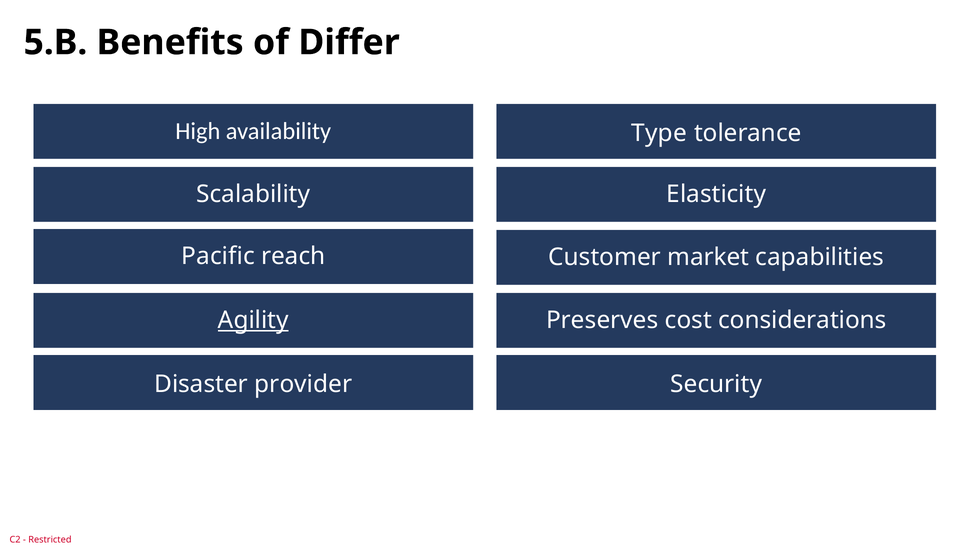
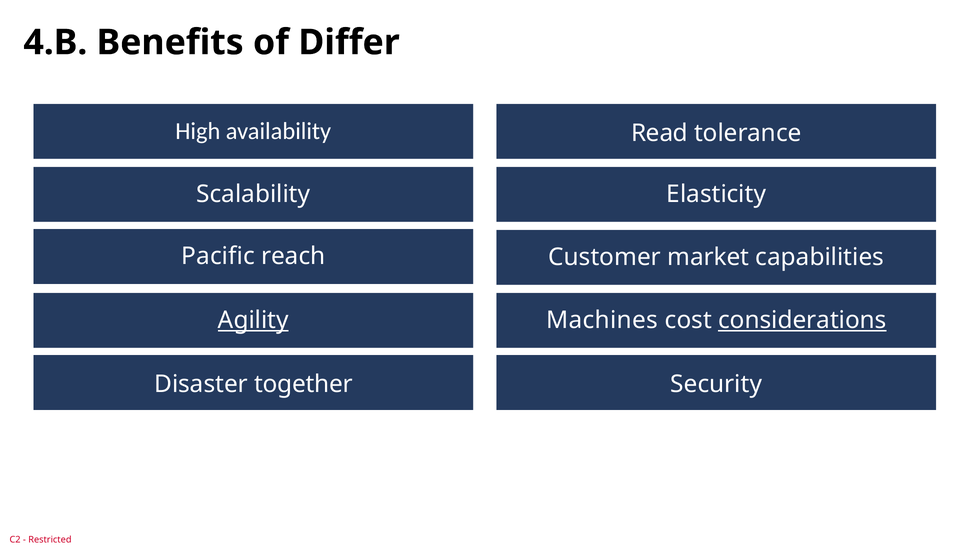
5.B: 5.B -> 4.B (55, 43)
Type: Type -> Read (660, 133)
Preserves: Preserves -> Machines (602, 321)
considerations underline: none -> present (802, 321)
provider: provider -> together (304, 385)
